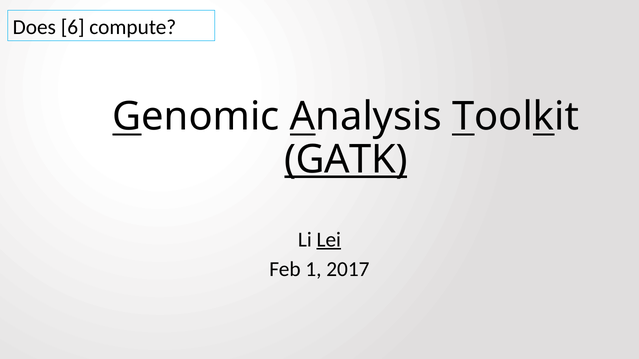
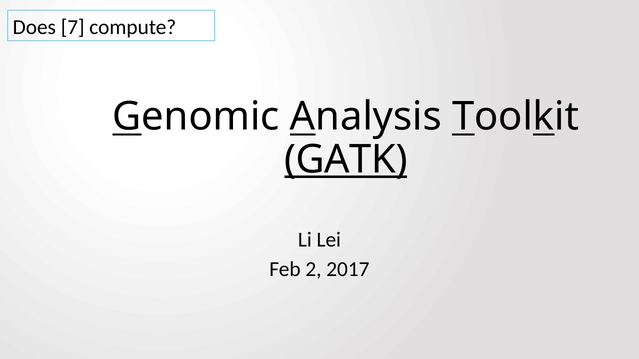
6: 6 -> 7 (73, 27)
Lei underline: present -> none (329, 240)
1: 1 -> 2 (313, 270)
